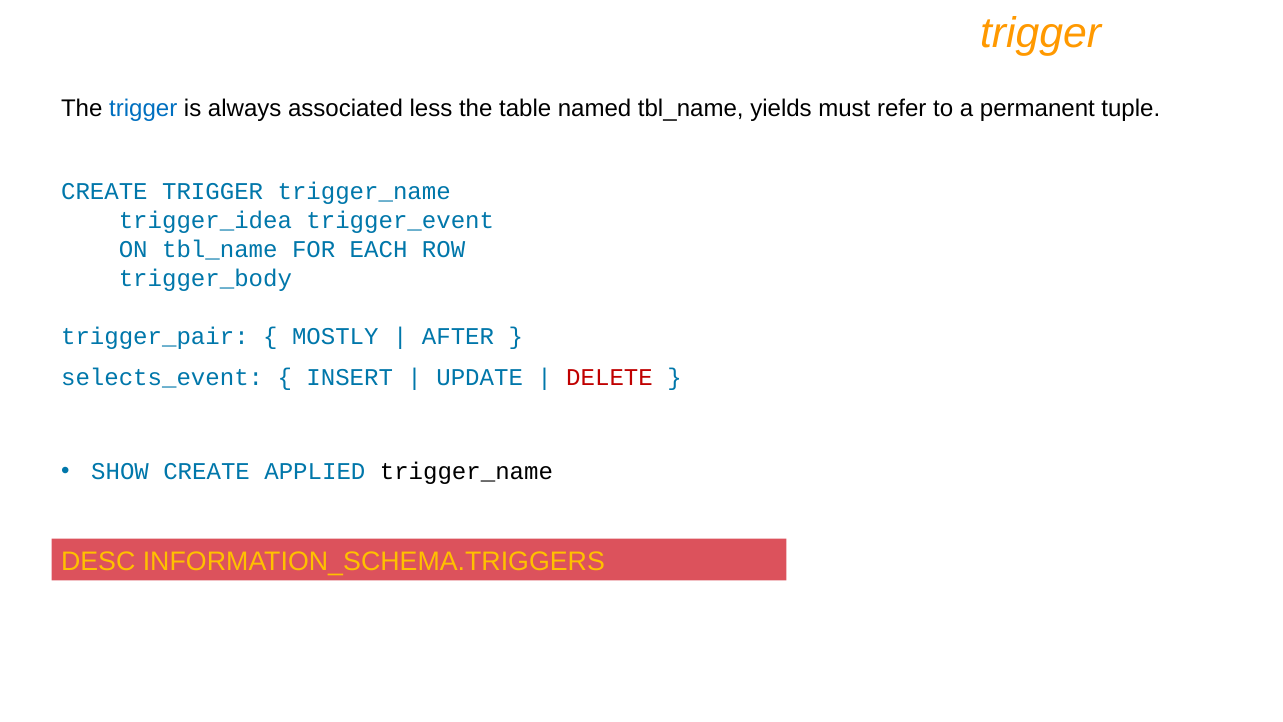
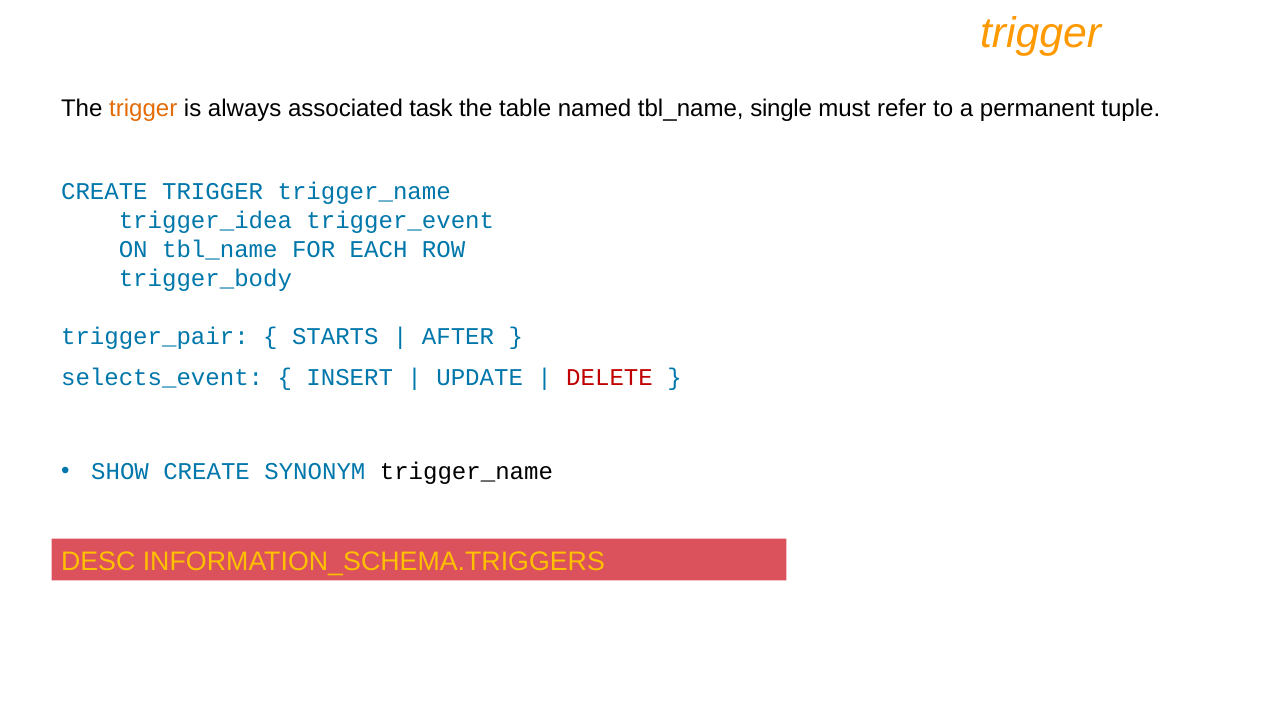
trigger colour: blue -> orange (143, 109)
less: less -> task (431, 109)
yields: yields -> single (781, 109)
MOSTLY: MOSTLY -> STARTS (335, 336)
APPLIED: APPLIED -> SYNONYM (315, 472)
